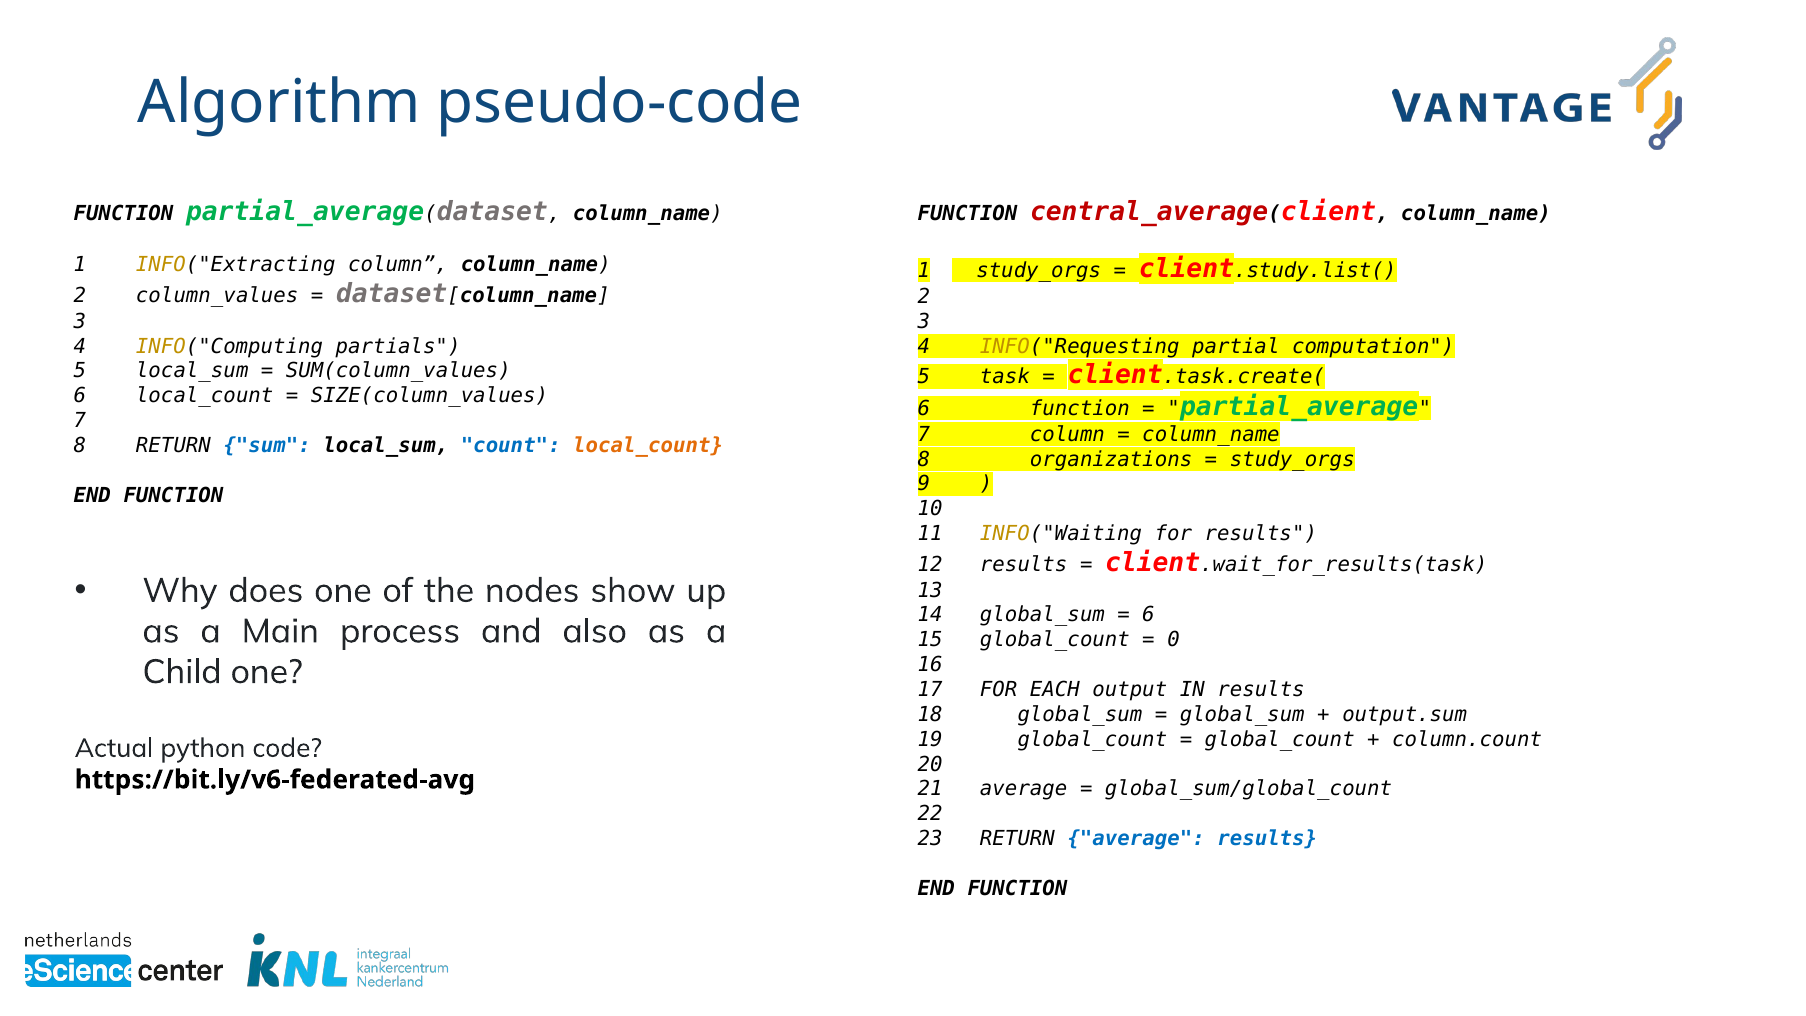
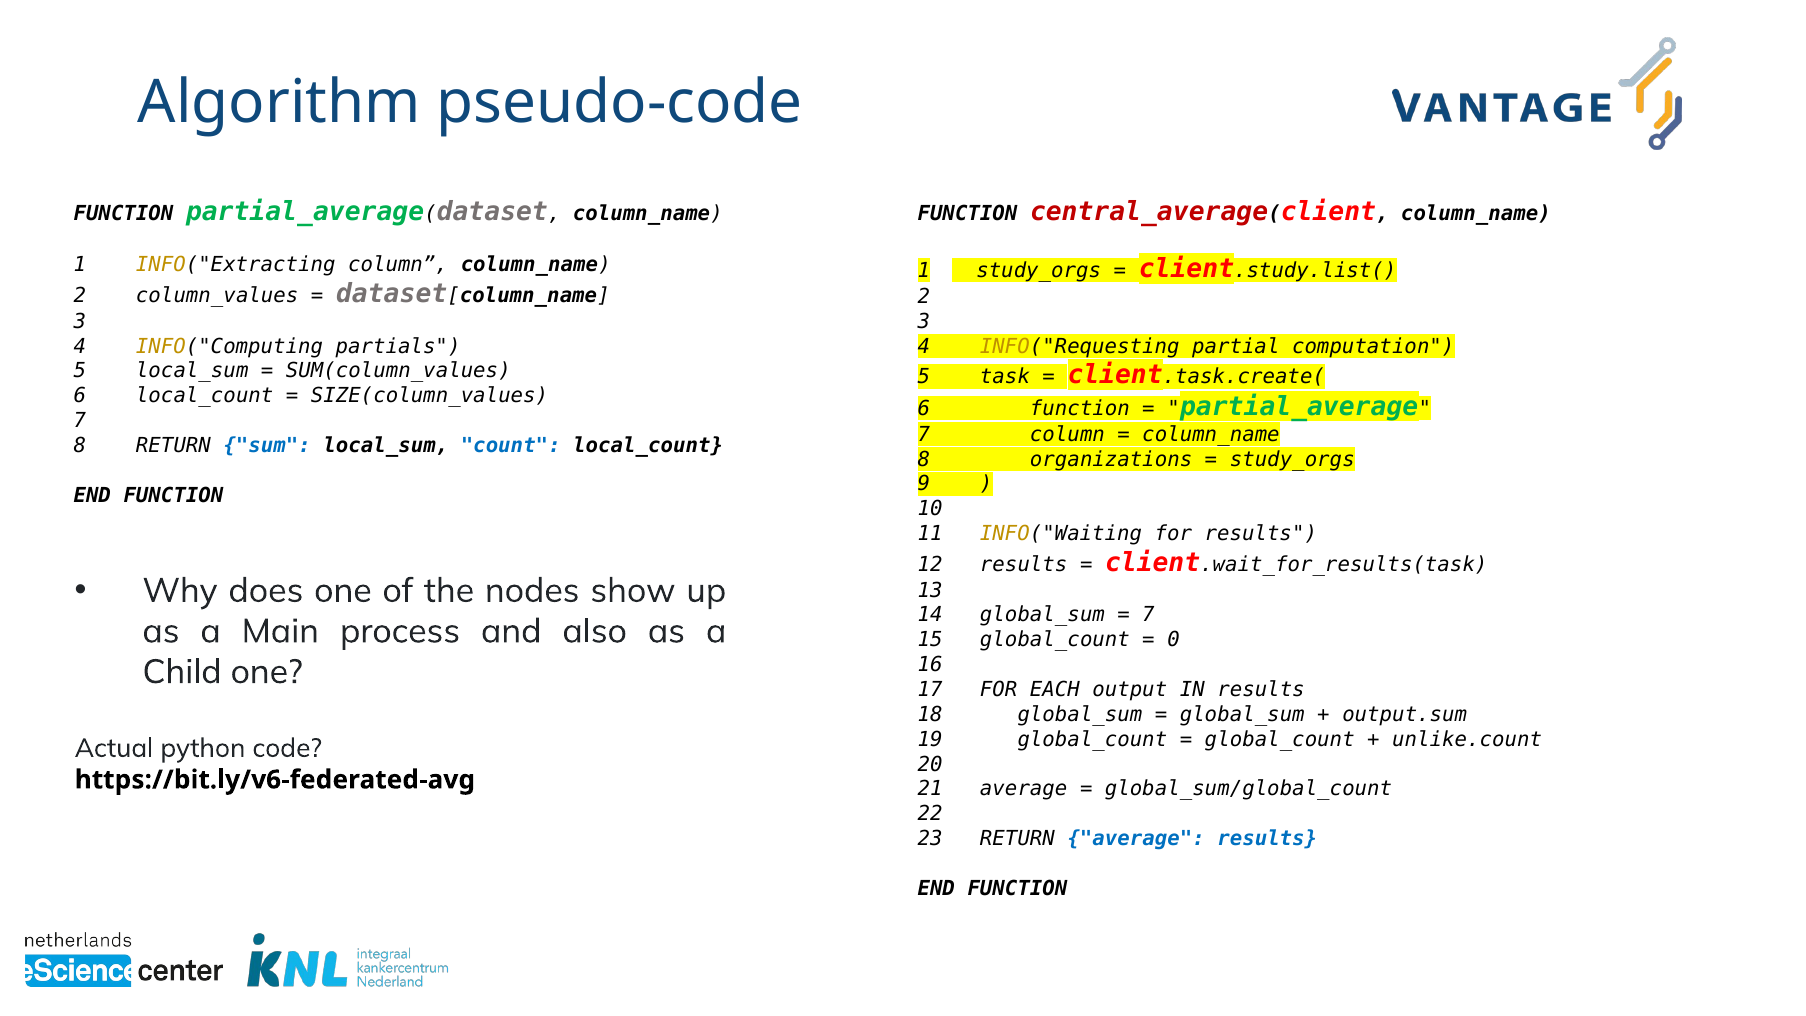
local_count colour: orange -> black (648, 446)
6: 6 -> 7 (1148, 615)
column.count: column.count -> unlike.count (1467, 739)
